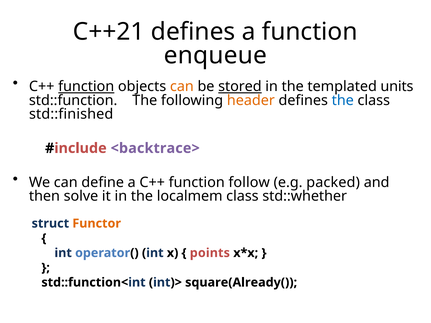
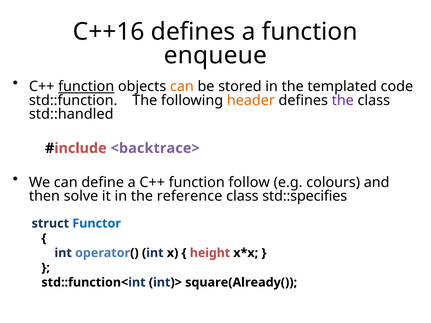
C++21: C++21 -> C++16 (109, 32)
stored underline: present -> none (240, 87)
units: units -> code (397, 87)
the colour: blue -> purple (343, 100)
std::finished: std::finished -> std::handled (71, 114)
packed: packed -> colours (333, 182)
localmem: localmem -> reference (190, 196)
std::whether: std::whether -> std::specifies (305, 196)
Functor colour: orange -> blue (97, 224)
points: points -> height (210, 253)
